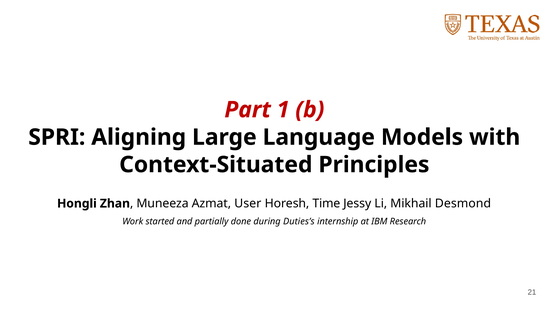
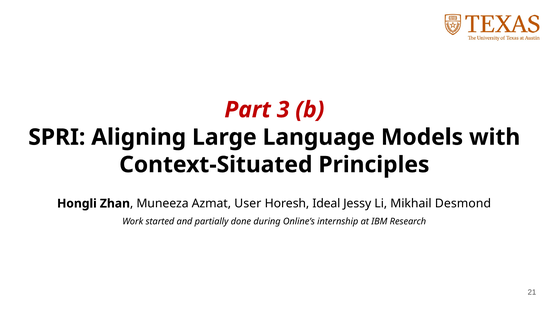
1: 1 -> 3 (283, 110)
Time: Time -> Ideal (326, 203)
Duties’s: Duties’s -> Online’s (299, 221)
